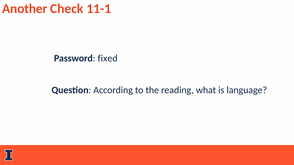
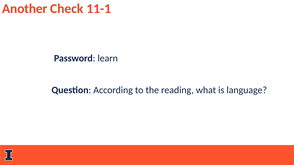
fixed: fixed -> learn (108, 58)
